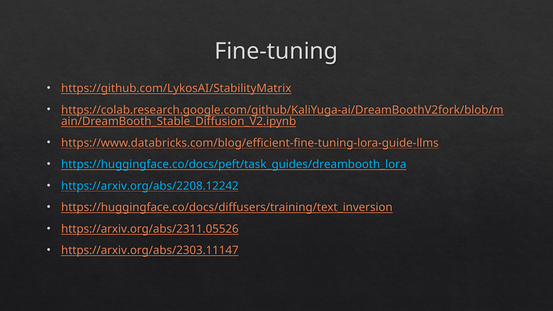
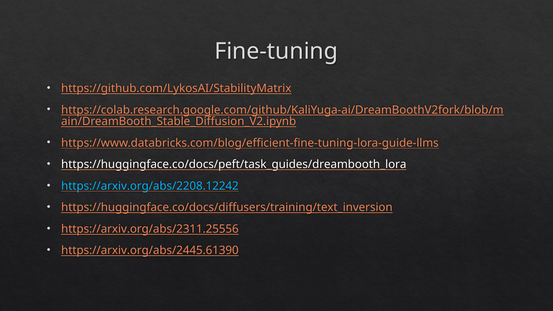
https://huggingface.co/docs/peft/task_guides/dreambooth_lora colour: light blue -> white (234, 164)
https://arxiv.org/abs/2311.05526: https://arxiv.org/abs/2311.05526 -> https://arxiv.org/abs/2311.25556 (150, 229)
https://arxiv.org/abs/2303.11147: https://arxiv.org/abs/2303.11147 -> https://arxiv.org/abs/2445.61390 (150, 251)
